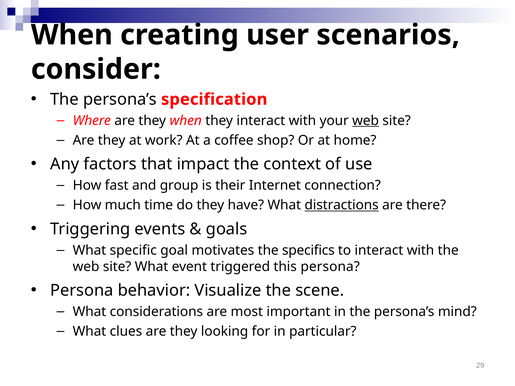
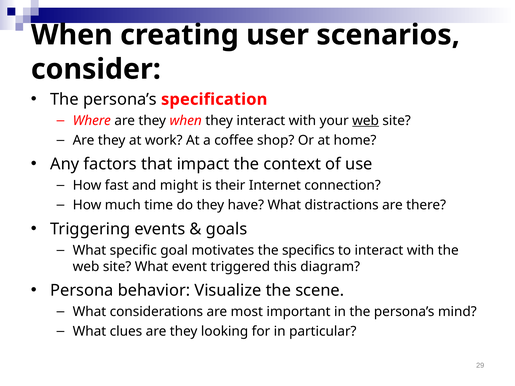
group: group -> might (179, 186)
distractions underline: present -> none (342, 205)
this persona: persona -> diagram (330, 267)
